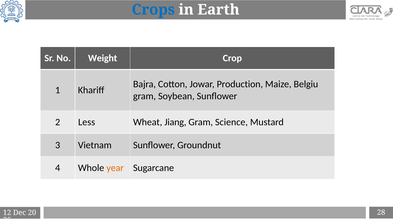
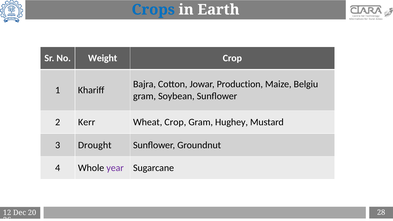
Less: Less -> Kerr (87, 122)
Wheat Jiang: Jiang -> Crop (175, 122)
Science: Science -> Hughey (232, 122)
Vietnam: Vietnam -> Drought (95, 145)
year colour: orange -> purple (115, 168)
